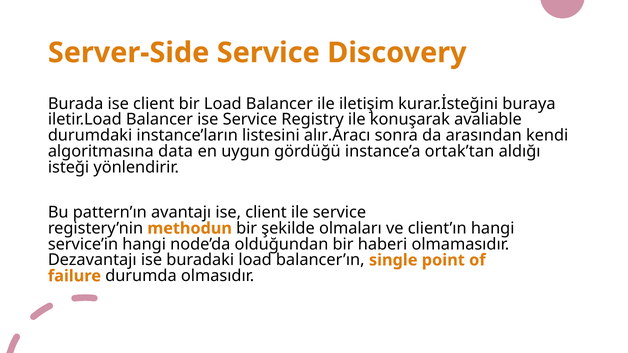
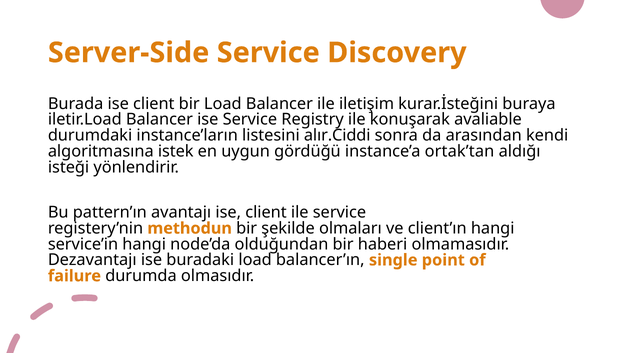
alır.Aracı: alır.Aracı -> alır.Ciddi (337, 135)
data: data -> istek (176, 151)
